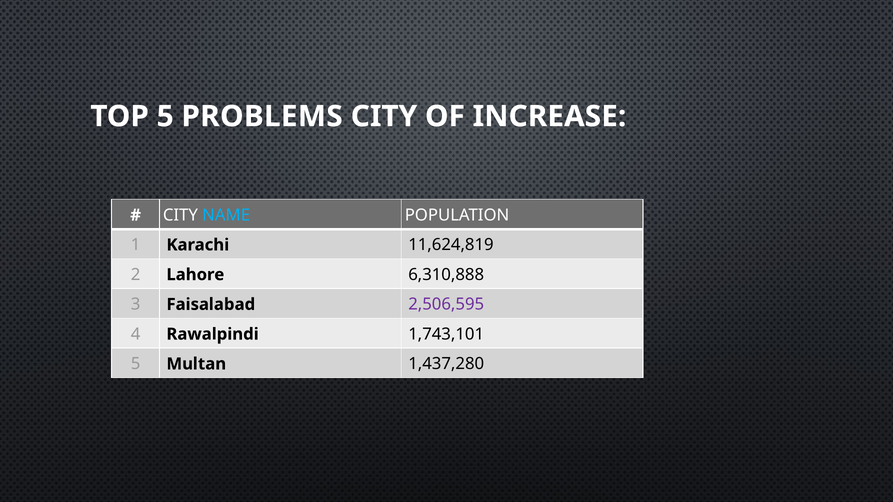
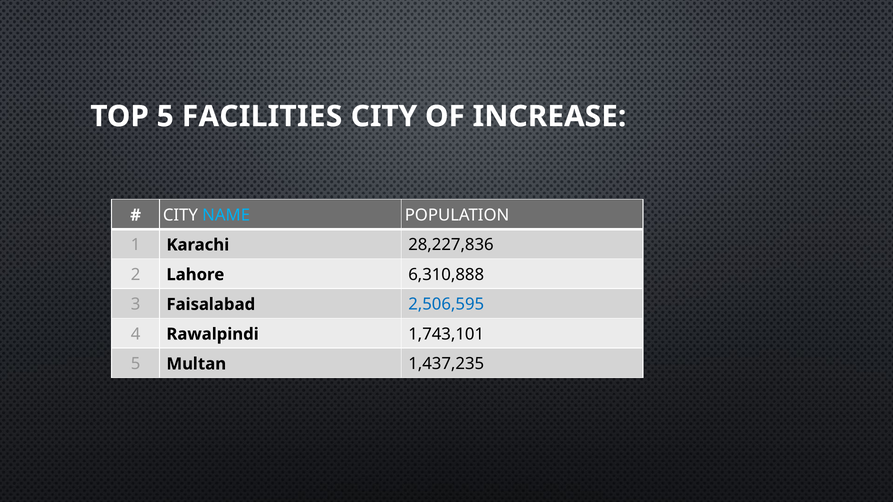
PROBLEMS: PROBLEMS -> FACILITIES (262, 116)
11,624,819: 11,624,819 -> 28,227,836 (451, 245)
2,506,595 colour: purple -> blue (446, 305)
1,437,280: 1,437,280 -> 1,437,235 (446, 364)
